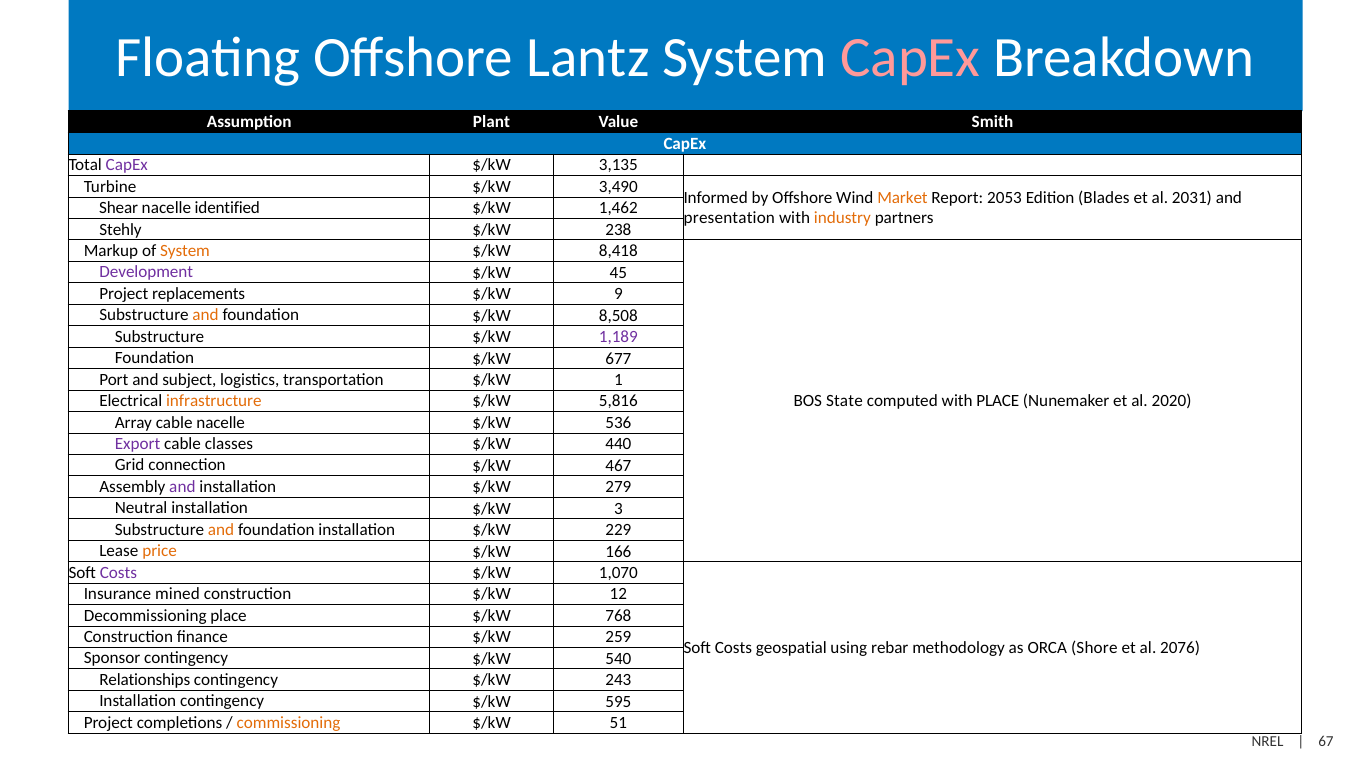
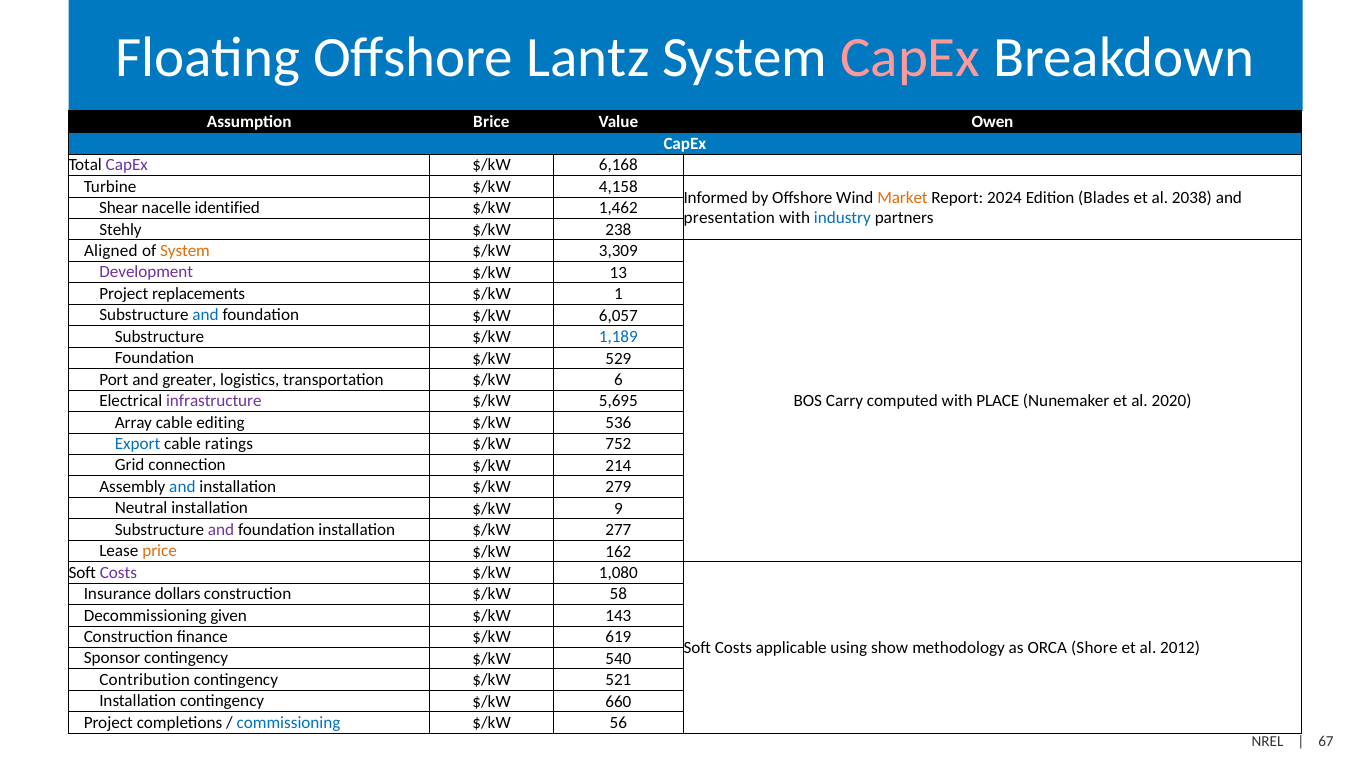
Plant: Plant -> Brice (491, 122)
Smith: Smith -> Owen (993, 122)
3,135: 3,135 -> 6,168 (618, 165)
3,490: 3,490 -> 4,158 (618, 187)
2053: 2053 -> 2024 (1005, 198)
2031: 2031 -> 2038 (1192, 198)
industry colour: orange -> blue (842, 219)
Markup: Markup -> Aligned (111, 251)
8,418: 8,418 -> 3,309 (618, 251)
45: 45 -> 13 (618, 273)
9: 9 -> 1 (618, 294)
and colour: orange -> blue (206, 315)
8,508: 8,508 -> 6,057 (618, 316)
1,189 colour: purple -> blue (618, 337)
677: 677 -> 529 (618, 359)
subject: subject -> greater (189, 380)
1: 1 -> 6 (618, 380)
infrastructure colour: orange -> purple (214, 401)
5,816: 5,816 -> 5,695 (618, 402)
State: State -> Carry (844, 401)
cable nacelle: nacelle -> editing (221, 423)
Export colour: purple -> blue (138, 444)
classes: classes -> ratings (229, 444)
440: 440 -> 752 (618, 445)
467: 467 -> 214 (618, 466)
and colour: purple -> blue (182, 487)
3: 3 -> 9 (618, 509)
and colour: orange -> purple (221, 530)
229: 229 -> 277 (618, 530)
166: 166 -> 162 (618, 552)
1,070: 1,070 -> 1,080 (618, 573)
mined: mined -> dollars (178, 594)
12: 12 -> 58 (618, 595)
Decommissioning place: place -> given (229, 616)
768: 768 -> 143 (618, 616)
259: 259 -> 619 (618, 638)
geospatial: geospatial -> applicable (791, 648)
rebar: rebar -> show (890, 648)
2076: 2076 -> 2012 (1180, 648)
Relationships: Relationships -> Contribution (145, 680)
243: 243 -> 521 (618, 681)
595: 595 -> 660 (618, 702)
commissioning colour: orange -> blue (289, 723)
51: 51 -> 56 (618, 724)
